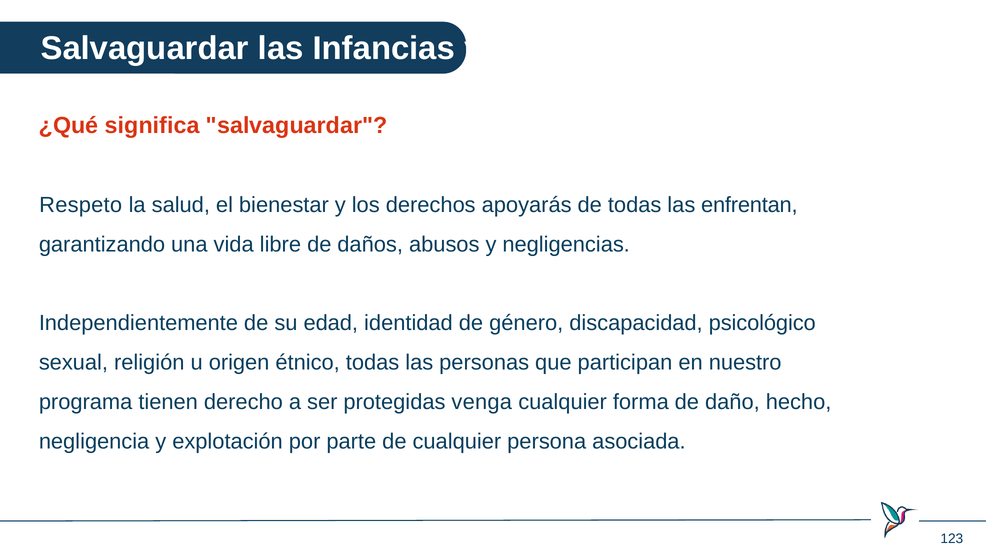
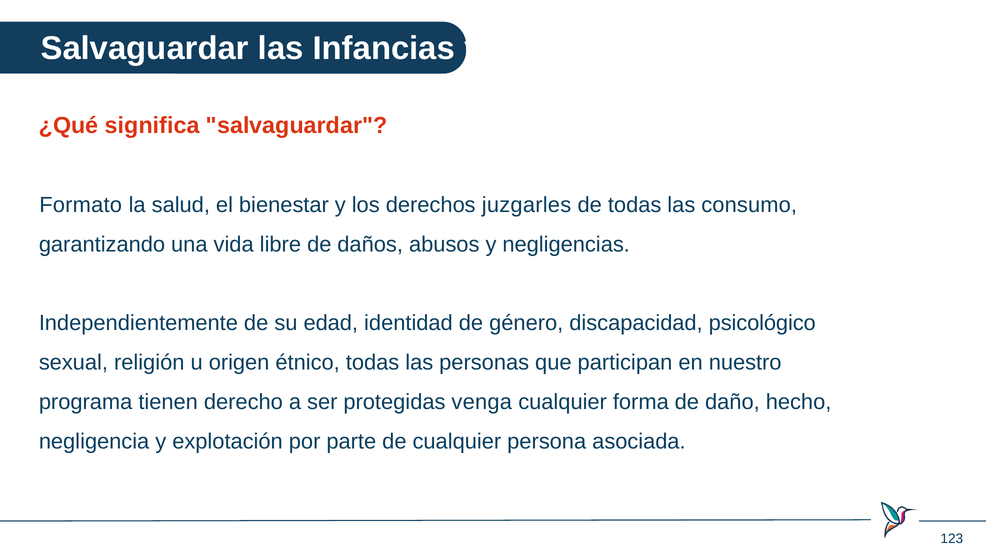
Respeto: Respeto -> Formato (81, 205)
apoyarás: apoyarás -> juzgarles (527, 205)
enfrentan: enfrentan -> consumo (749, 205)
